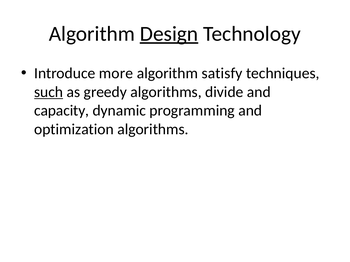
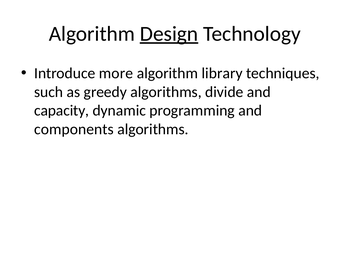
satisfy: satisfy -> library (222, 73)
such underline: present -> none (49, 92)
optimization: optimization -> components (74, 129)
